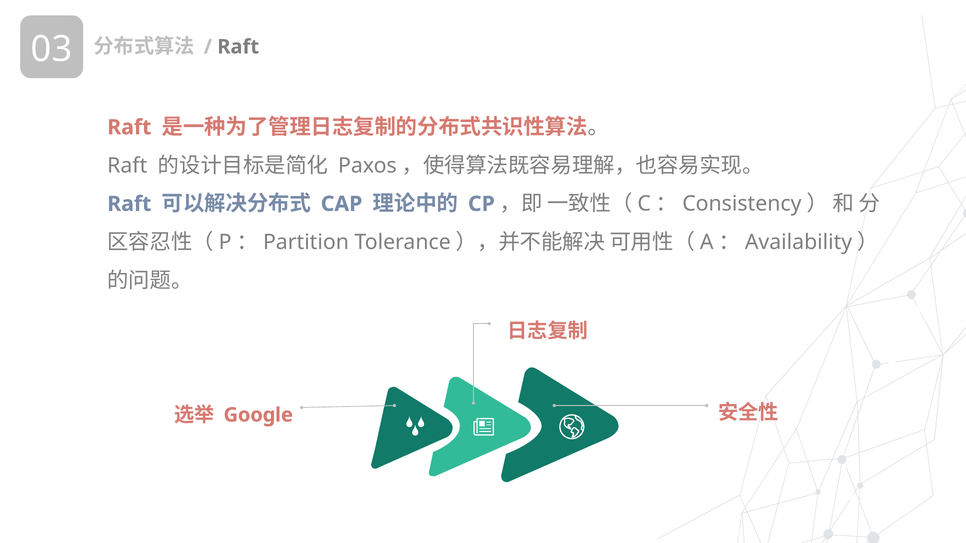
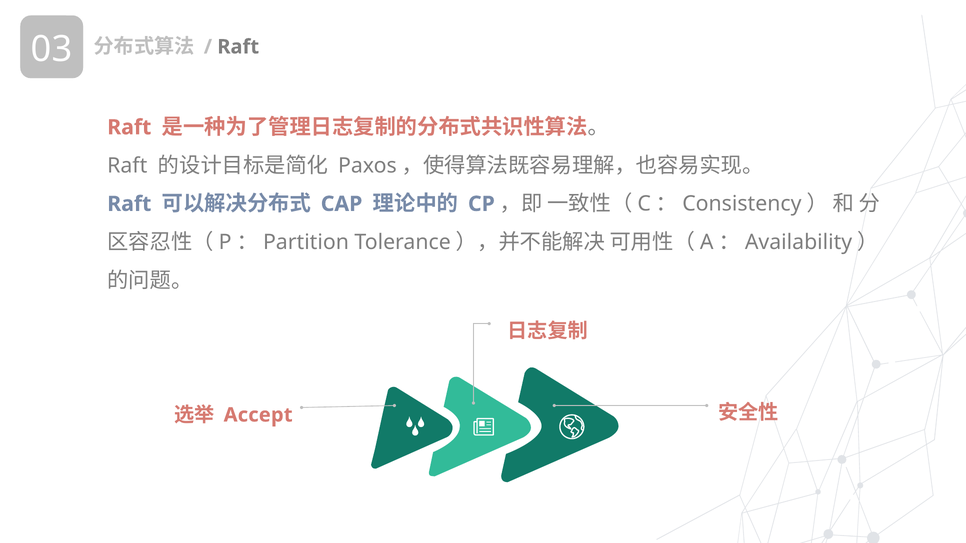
Google: Google -> Accept (258, 415)
